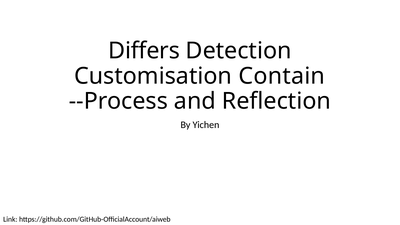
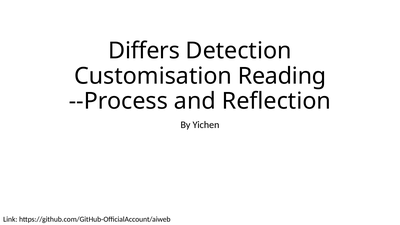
Contain: Contain -> Reading (282, 76)
